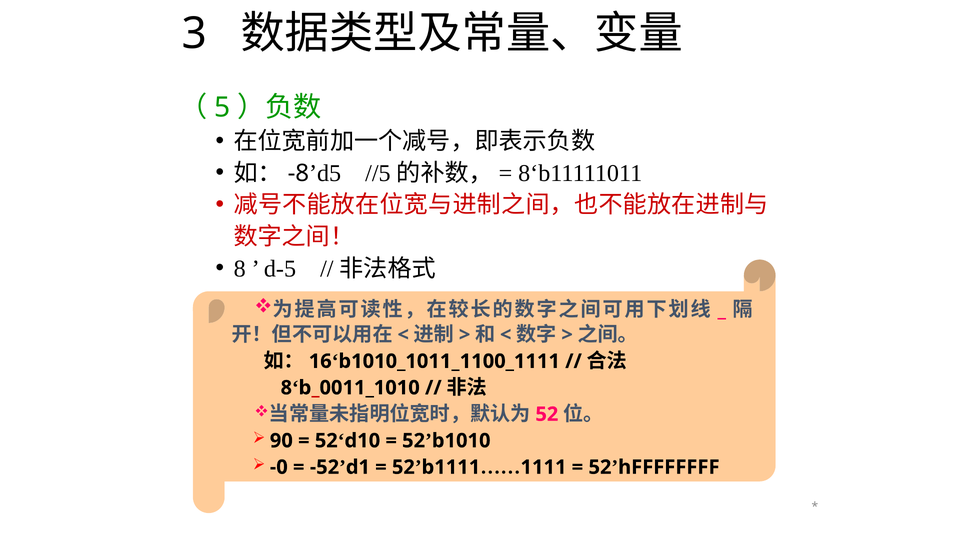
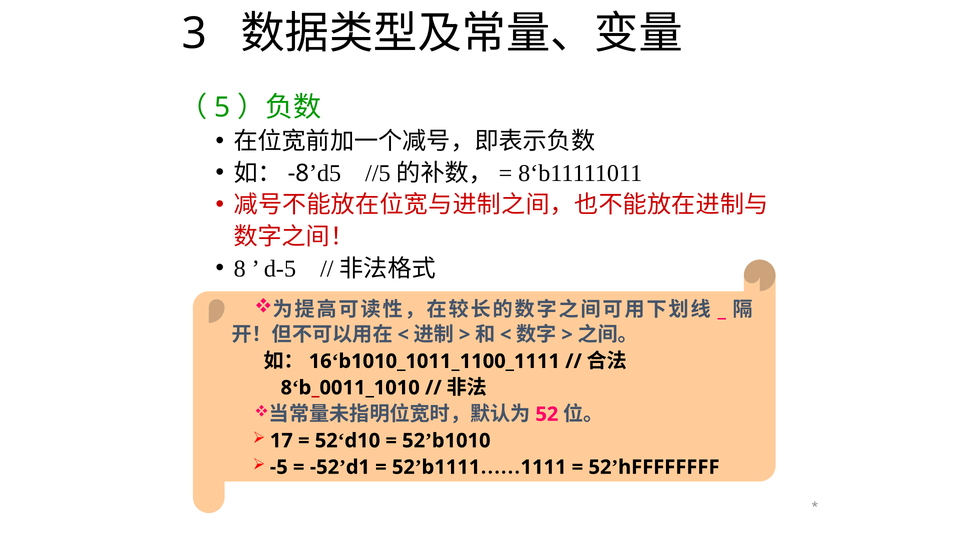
90: 90 -> 17 (281, 441)
-0: -0 -> -5 (279, 467)
